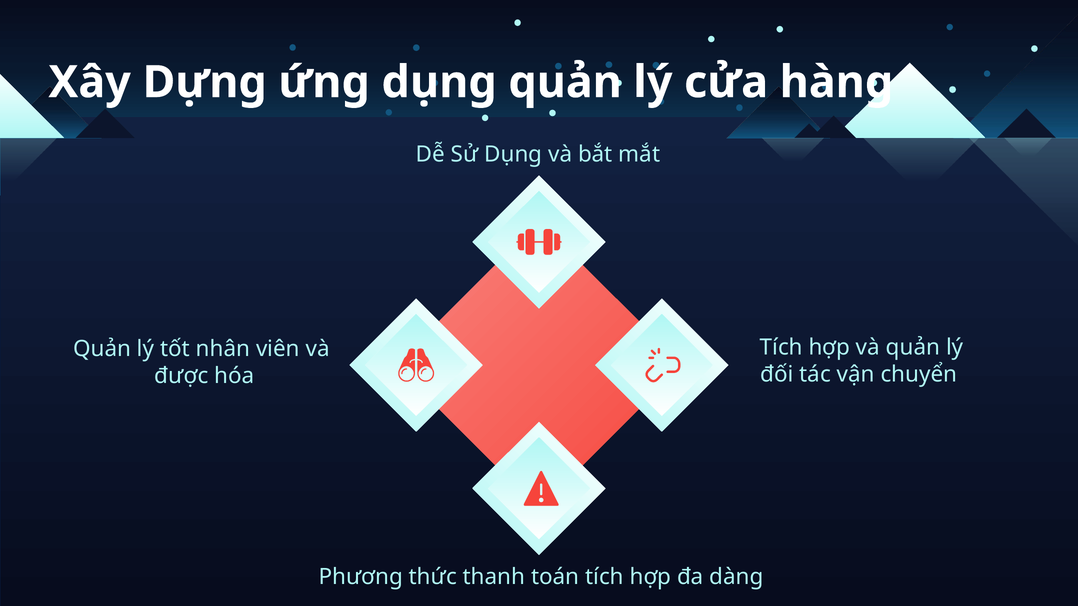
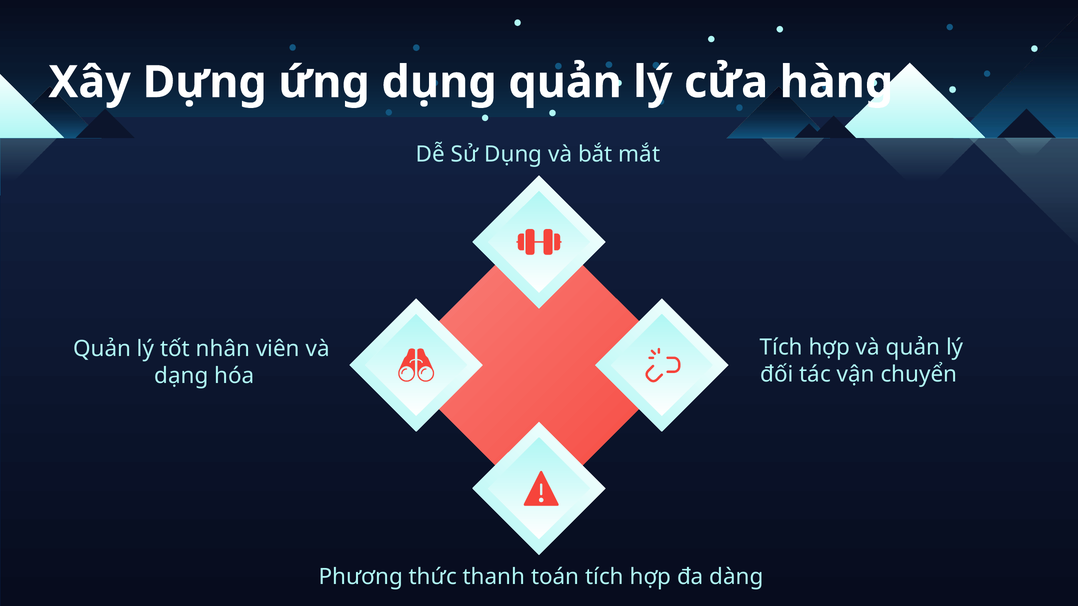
được: được -> dạng (181, 376)
